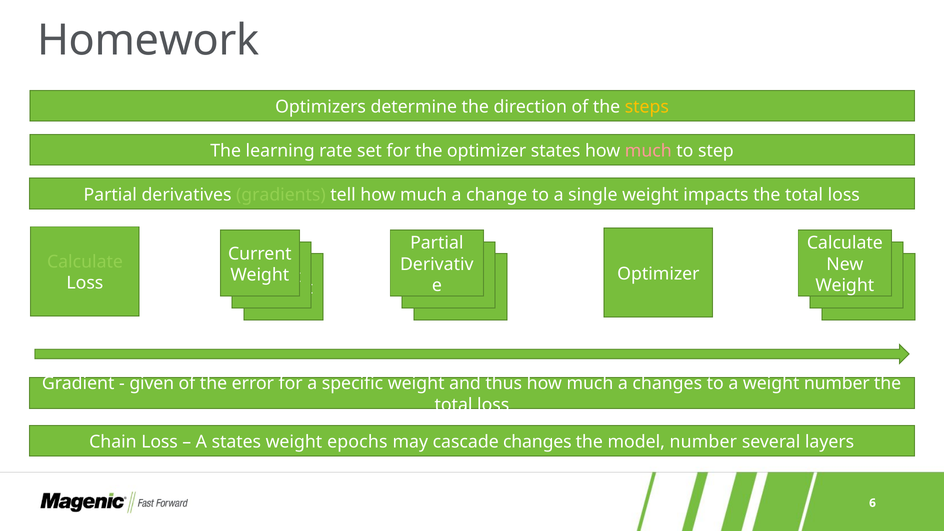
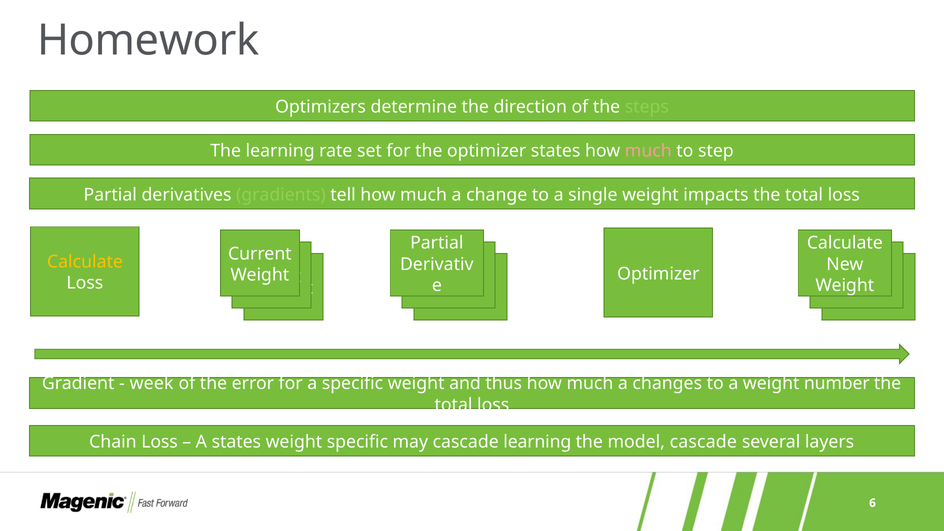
steps colour: yellow -> light green (647, 107)
Calculate colour: light green -> yellow (85, 262)
given: given -> week (152, 384)
weight epochs: epochs -> specific (357, 442)
cascade changes: changes -> learning (537, 442)
model number: number -> cascade (703, 442)
